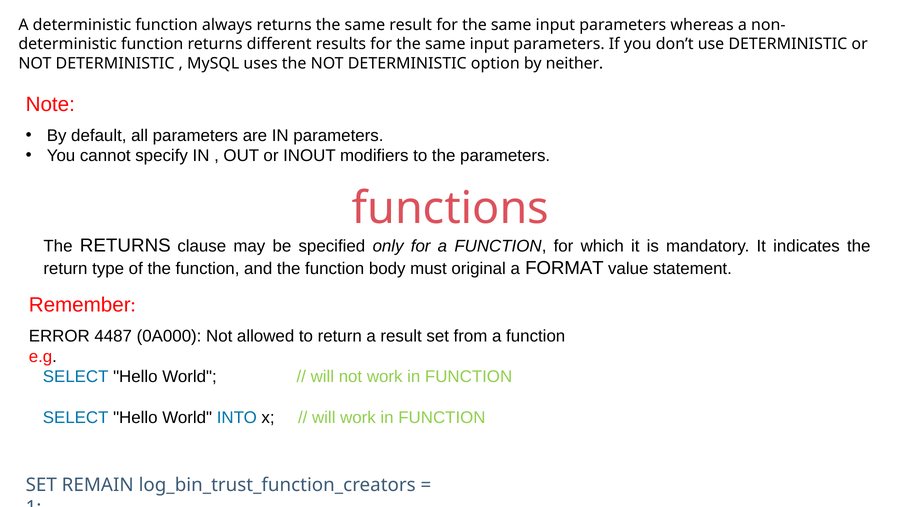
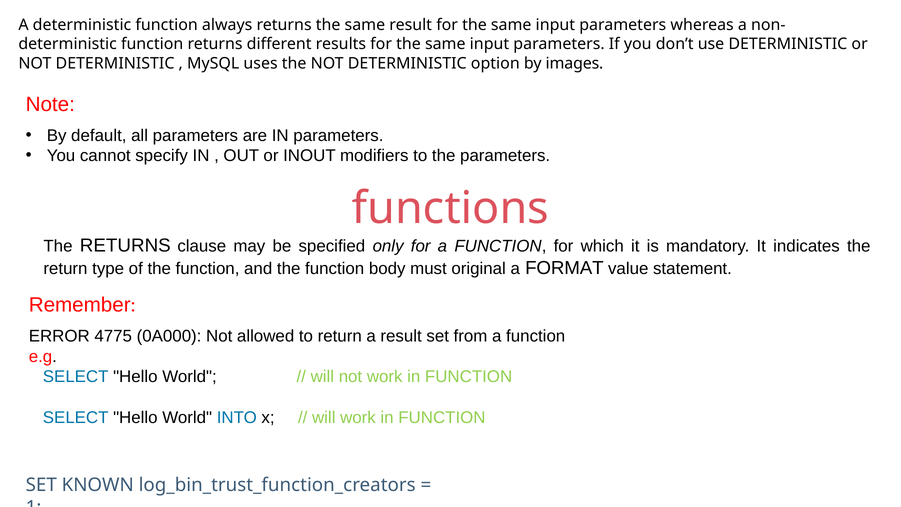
neither: neither -> images (575, 63)
4487: 4487 -> 4775 (113, 336)
REMAIN: REMAIN -> KNOWN (98, 485)
